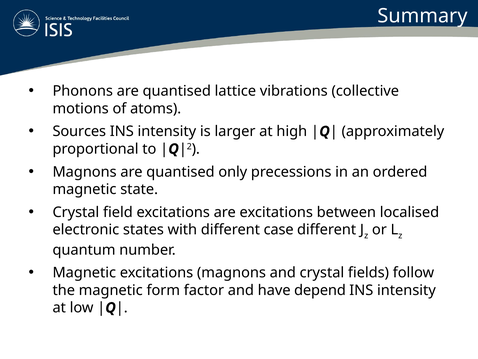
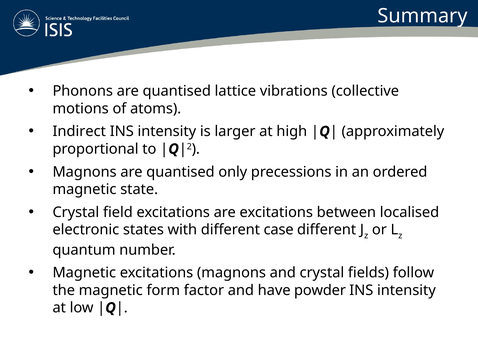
Sources: Sources -> Indirect (79, 131)
depend: depend -> powder (320, 290)
